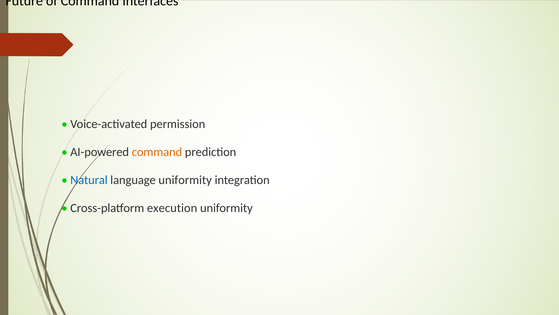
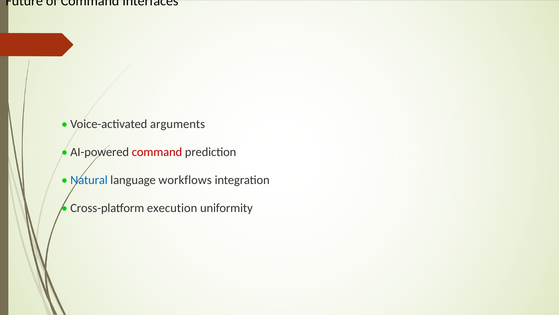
permission: permission -> arguments (178, 124)
command colour: orange -> red (157, 152)
language uniformity: uniformity -> workflows (185, 180)
